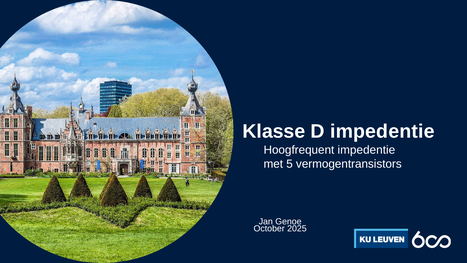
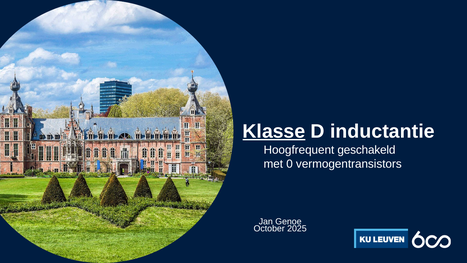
Klasse underline: none -> present (274, 131)
D impedentie: impedentie -> inductantie (382, 131)
Hoogfrequent impedentie: impedentie -> geschakeld (366, 150)
5: 5 -> 0 (290, 164)
